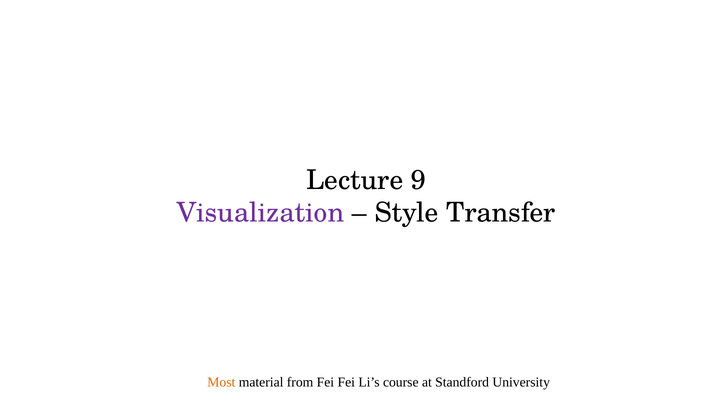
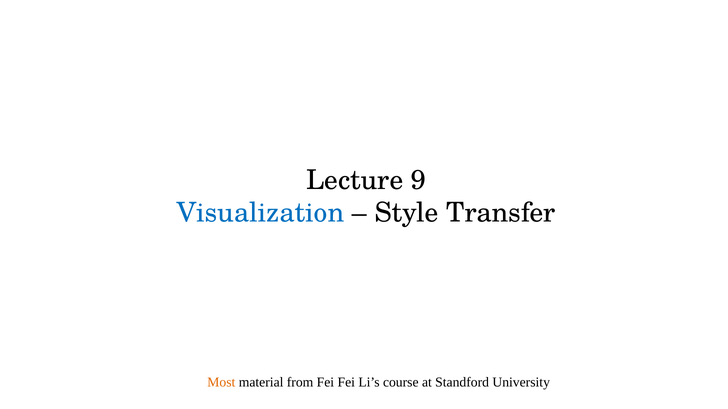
Visualization colour: purple -> blue (260, 213)
